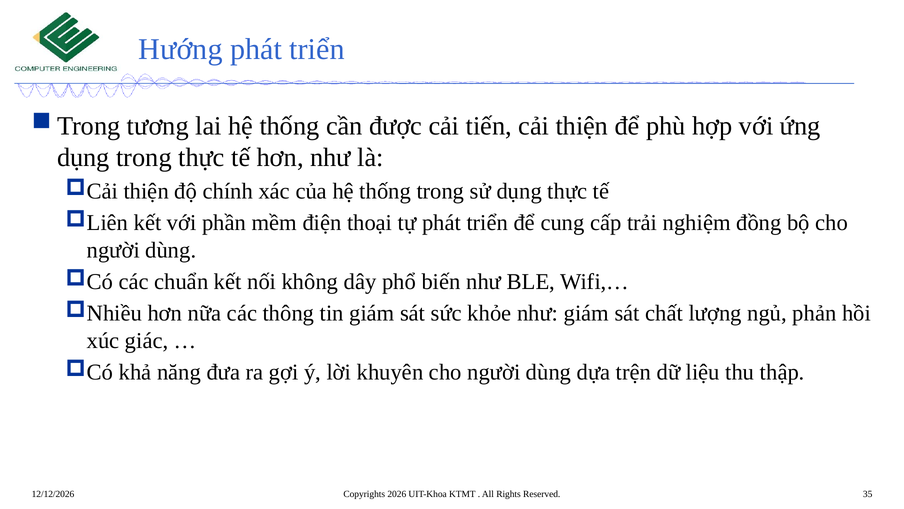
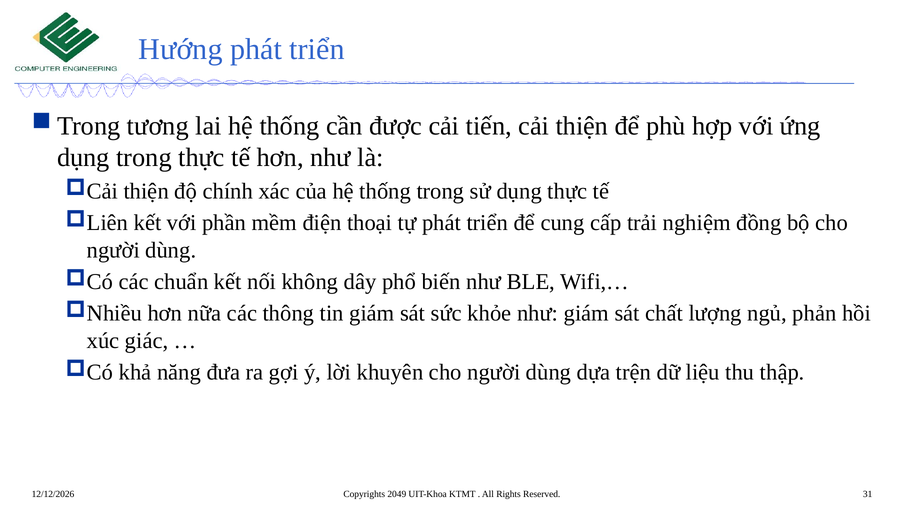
2026: 2026 -> 2049 (397, 493)
35: 35 -> 31 (868, 493)
